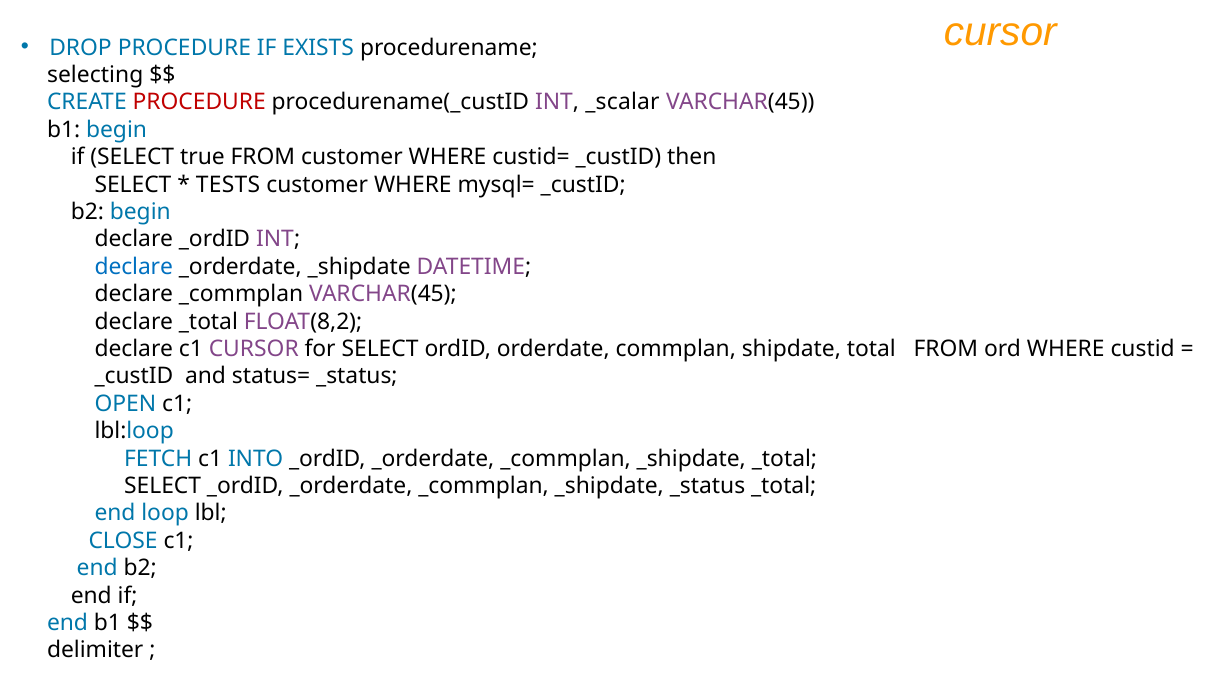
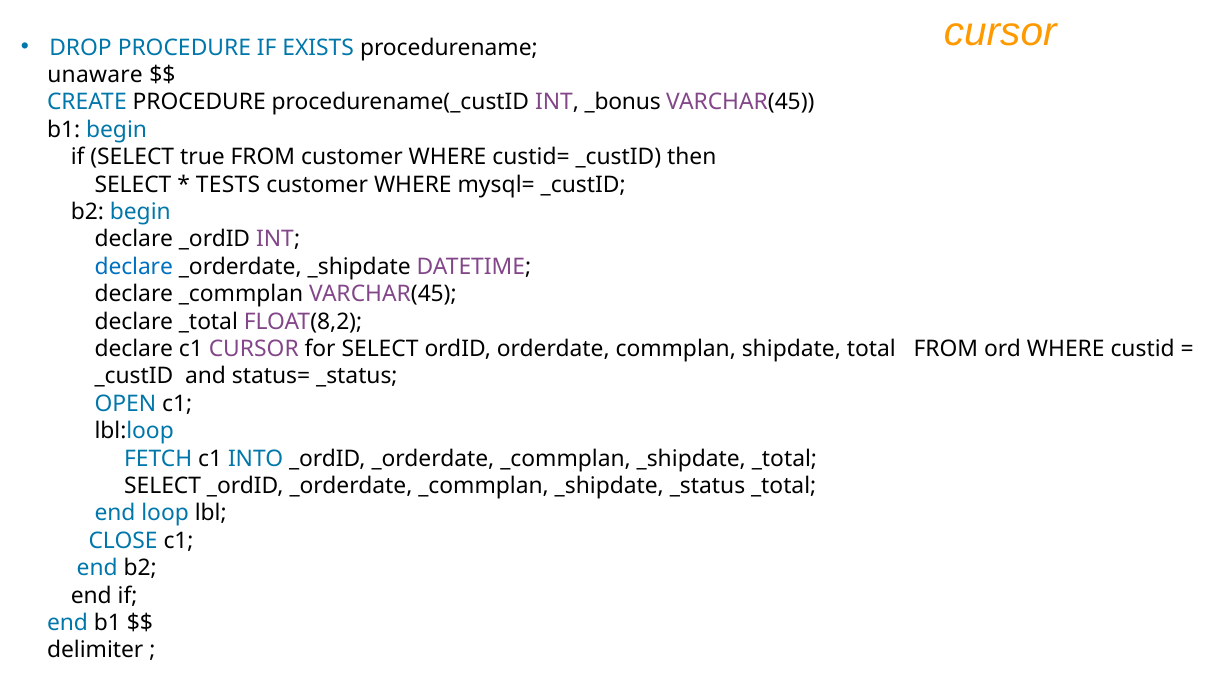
selecting: selecting -> unaware (95, 75)
PROCEDURE colour: red -> black (199, 102)
_scalar: _scalar -> _bonus (623, 102)
